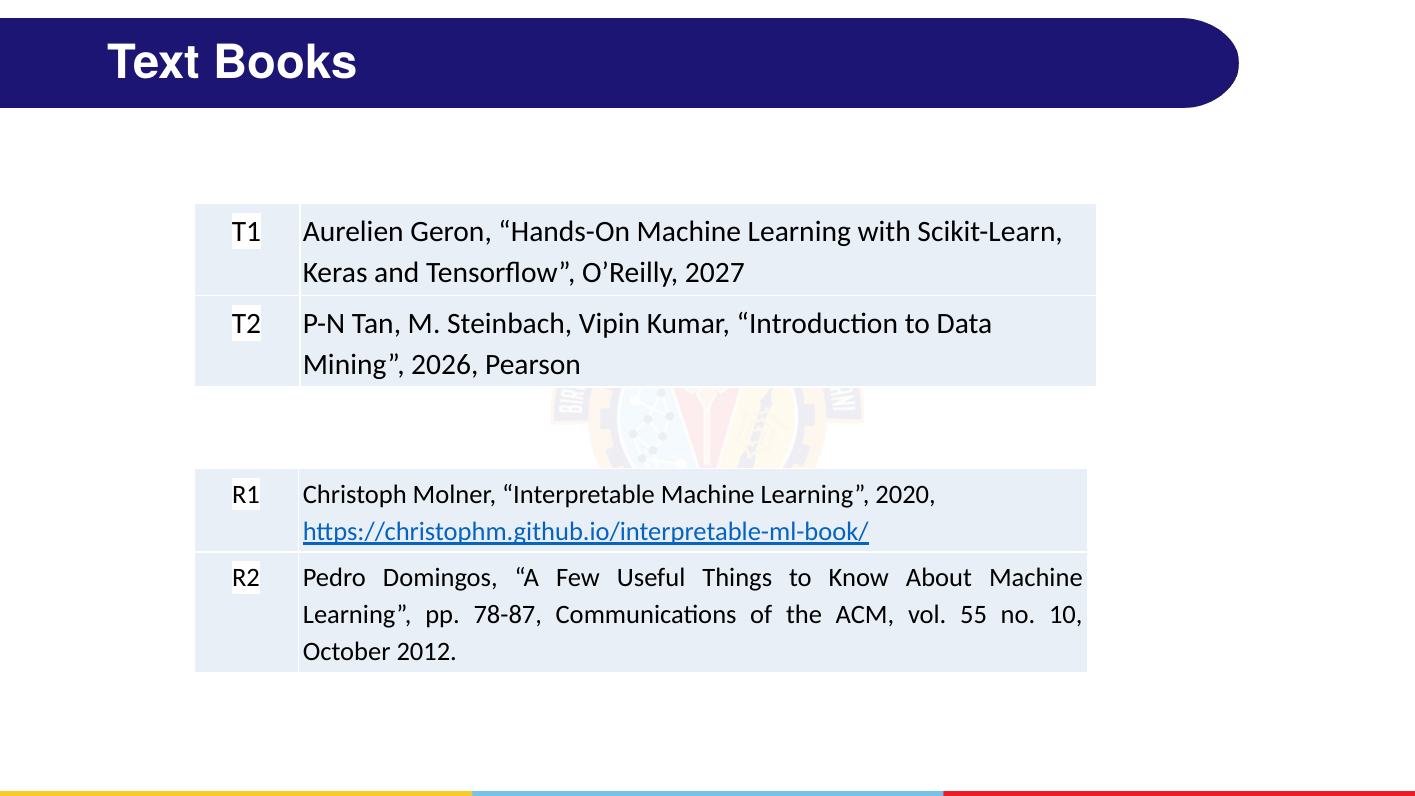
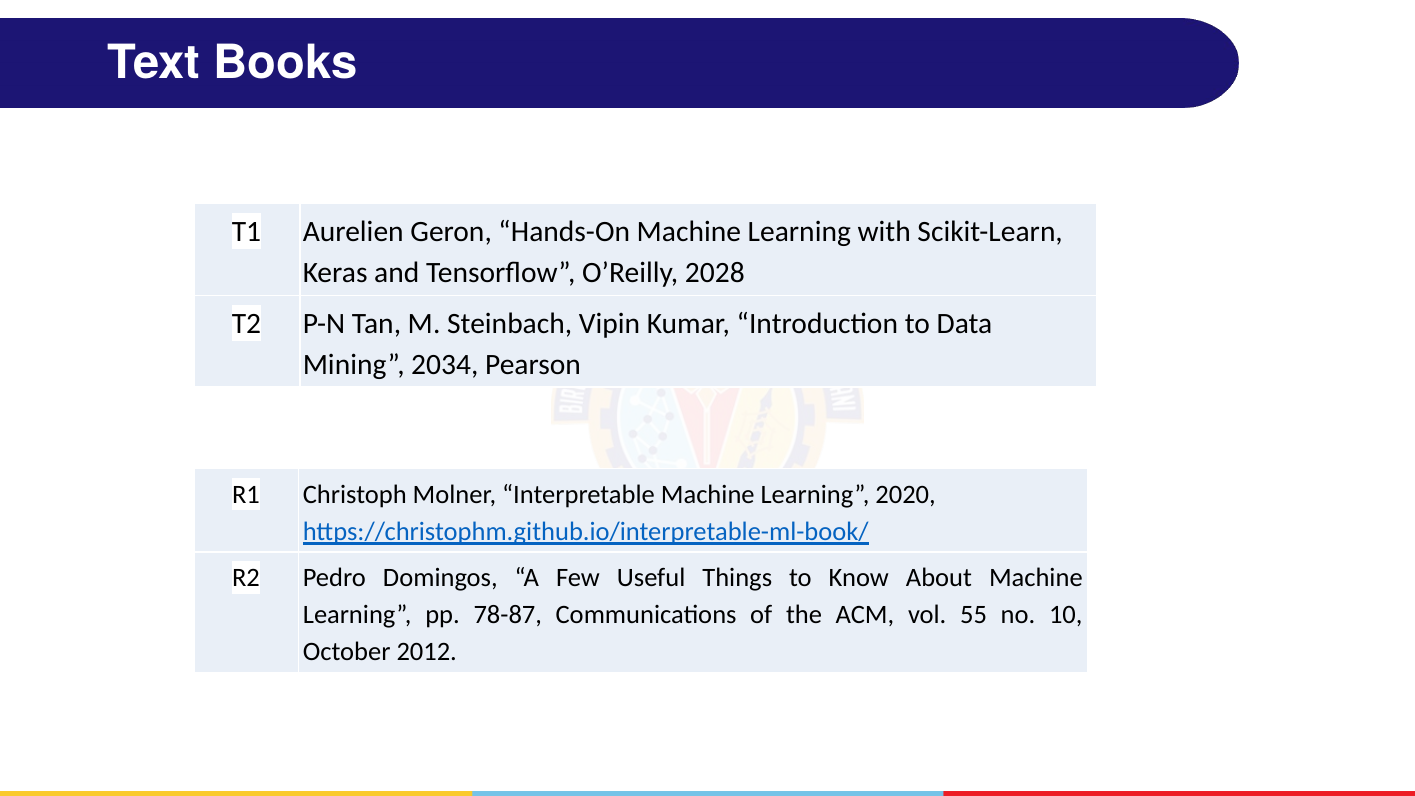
2027: 2027 -> 2028 (715, 273)
2026: 2026 -> 2034 (445, 365)
